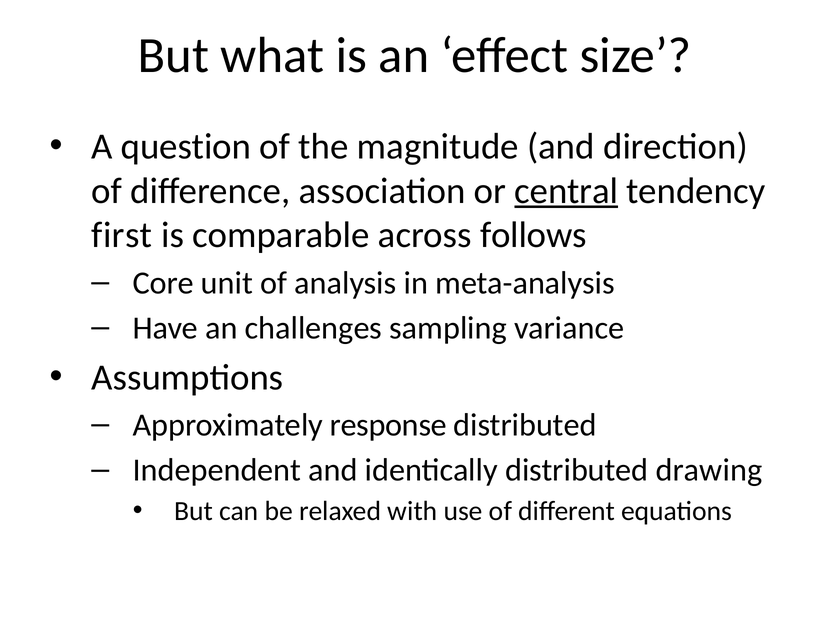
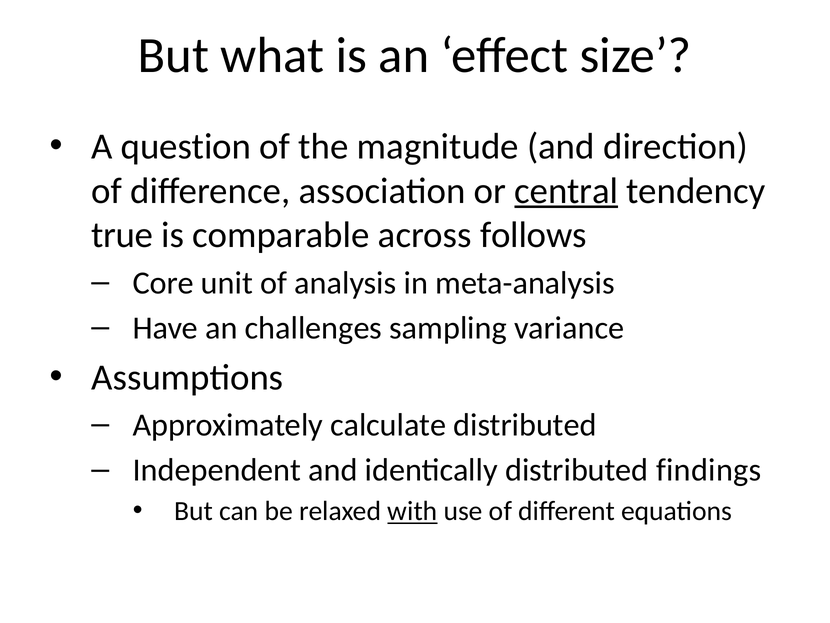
first: first -> true (122, 235)
response: response -> calculate (388, 425)
drawing: drawing -> findings (709, 470)
with underline: none -> present (412, 511)
